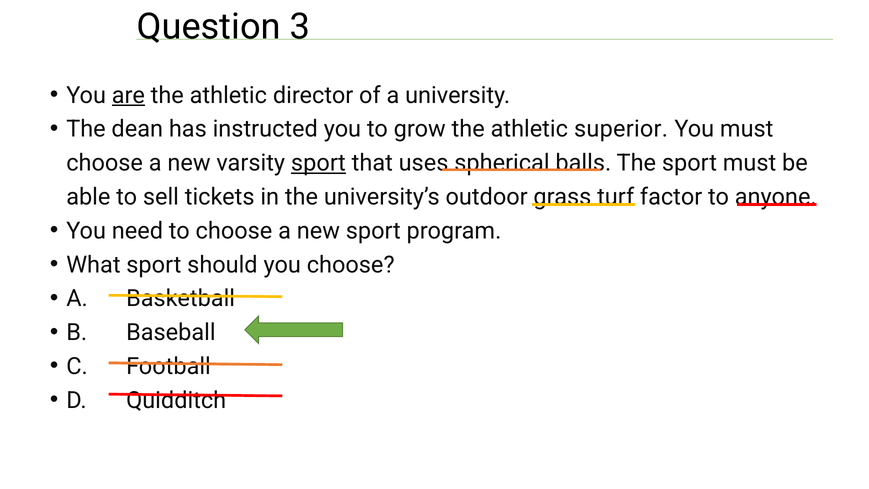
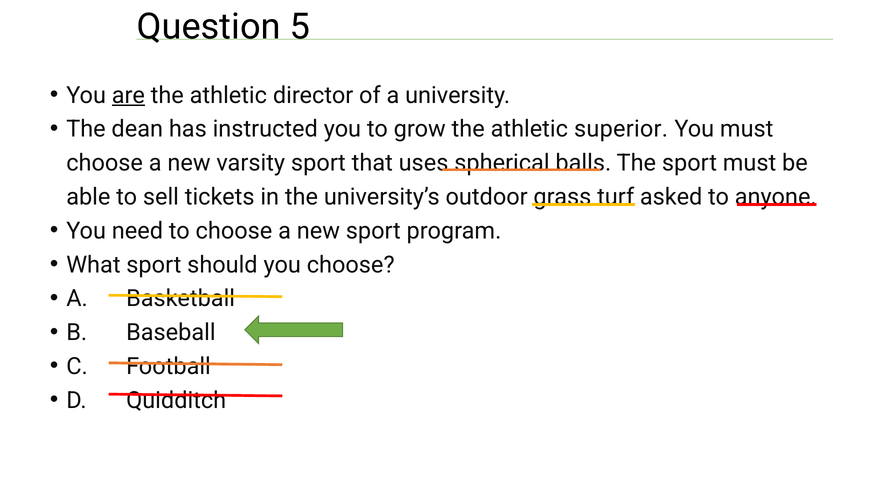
3: 3 -> 5 (300, 27)
sport underline: present -> none (318, 163)
factor: factor -> asked (671, 197)
